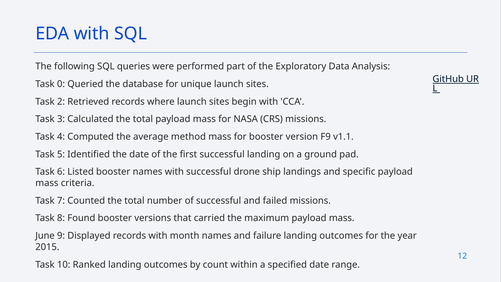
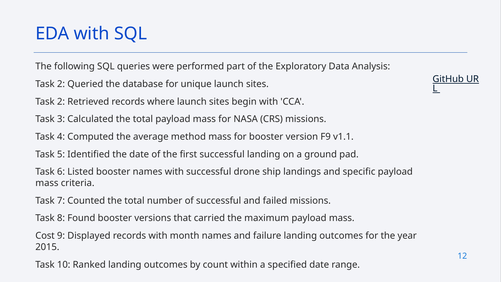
0: 0 -> 2 (61, 84)
June: June -> Cost (45, 236)
